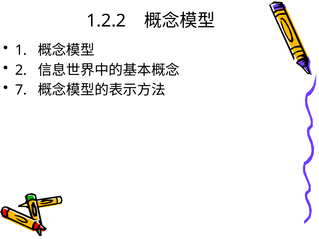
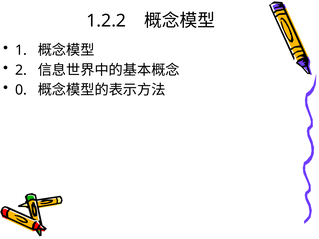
7: 7 -> 0 (21, 90)
